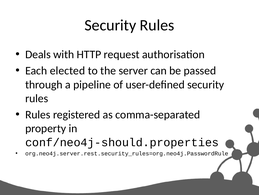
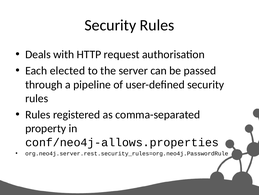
conf/neo4j-should.properties: conf/neo4j-should.properties -> conf/neo4j-allows.properties (122, 142)
